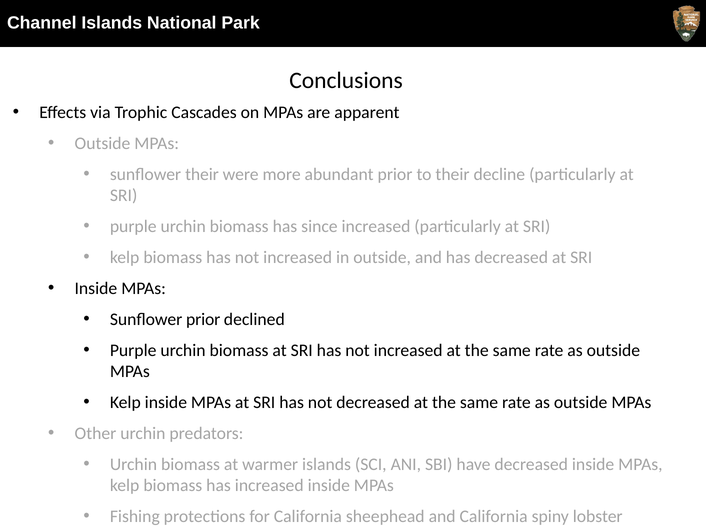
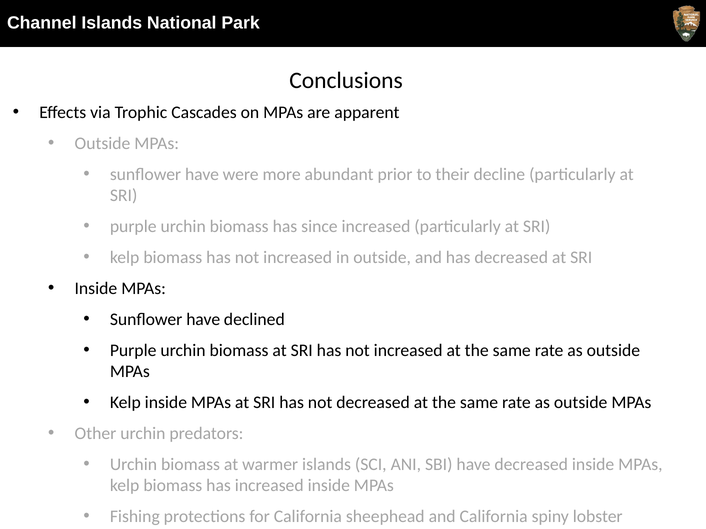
their: their -> have (202, 174)
prior: prior -> have (203, 320)
